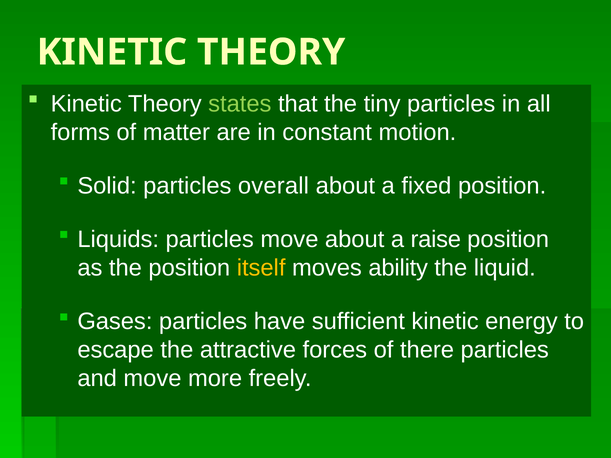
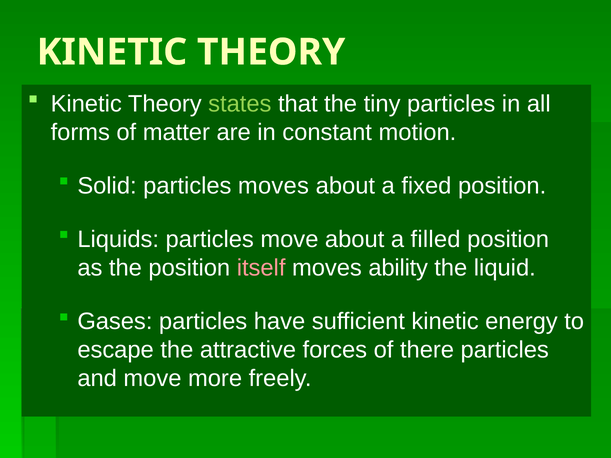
particles overall: overall -> moves (273, 186)
raise: raise -> filled (436, 240)
itself colour: yellow -> pink (261, 268)
